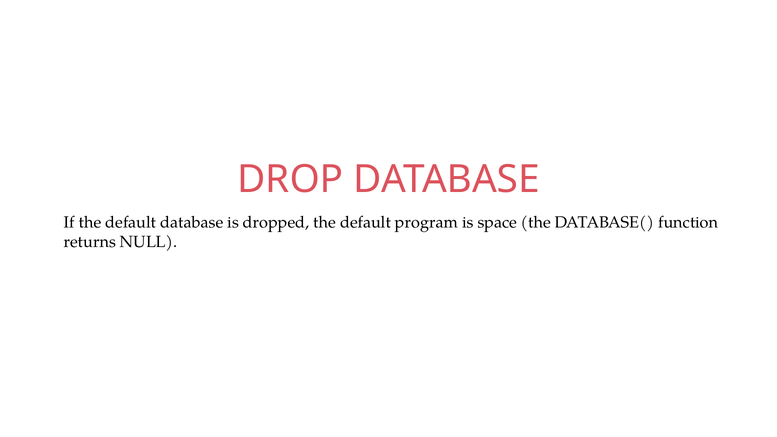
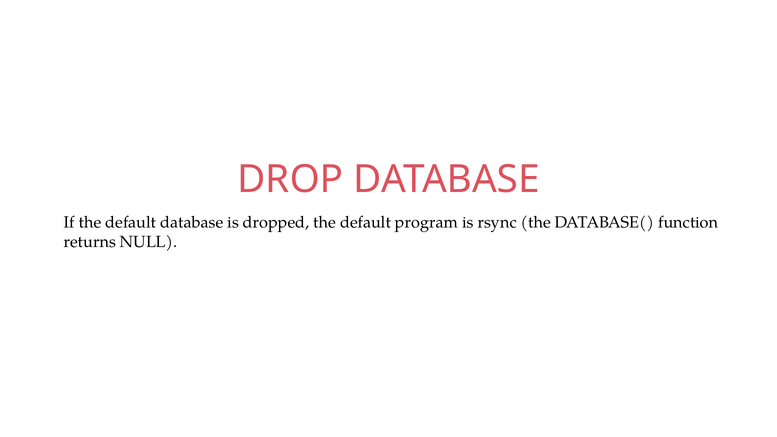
space: space -> rsync (497, 223)
